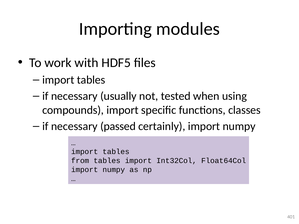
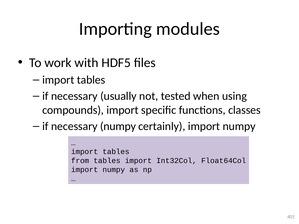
necessary passed: passed -> numpy (118, 126)
